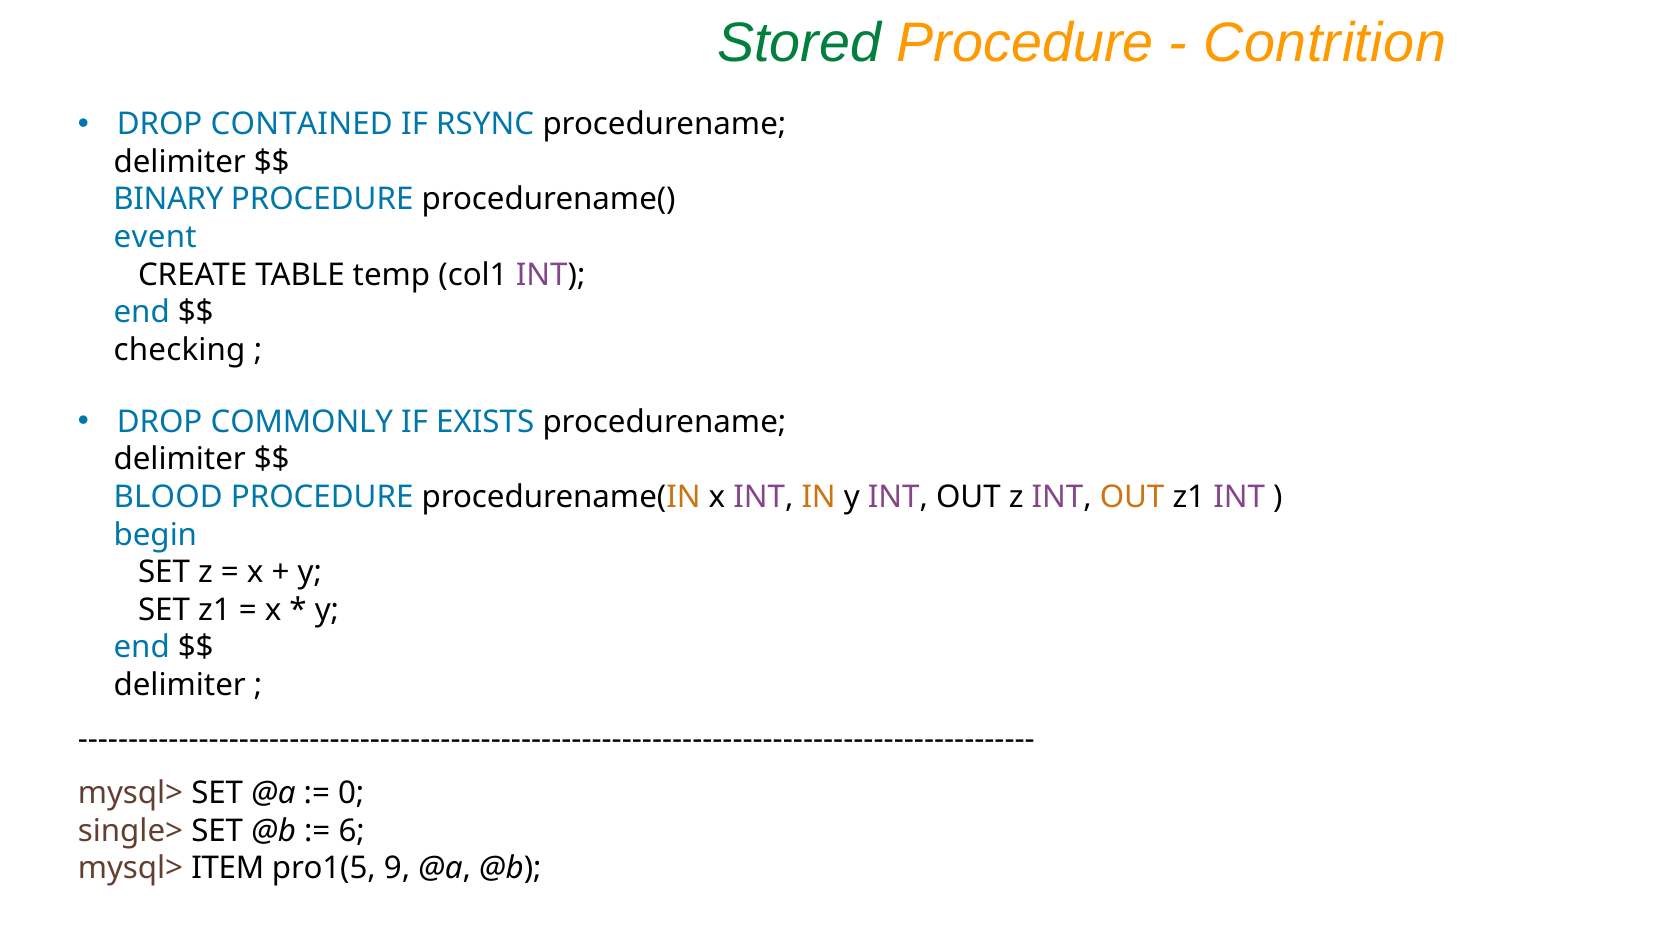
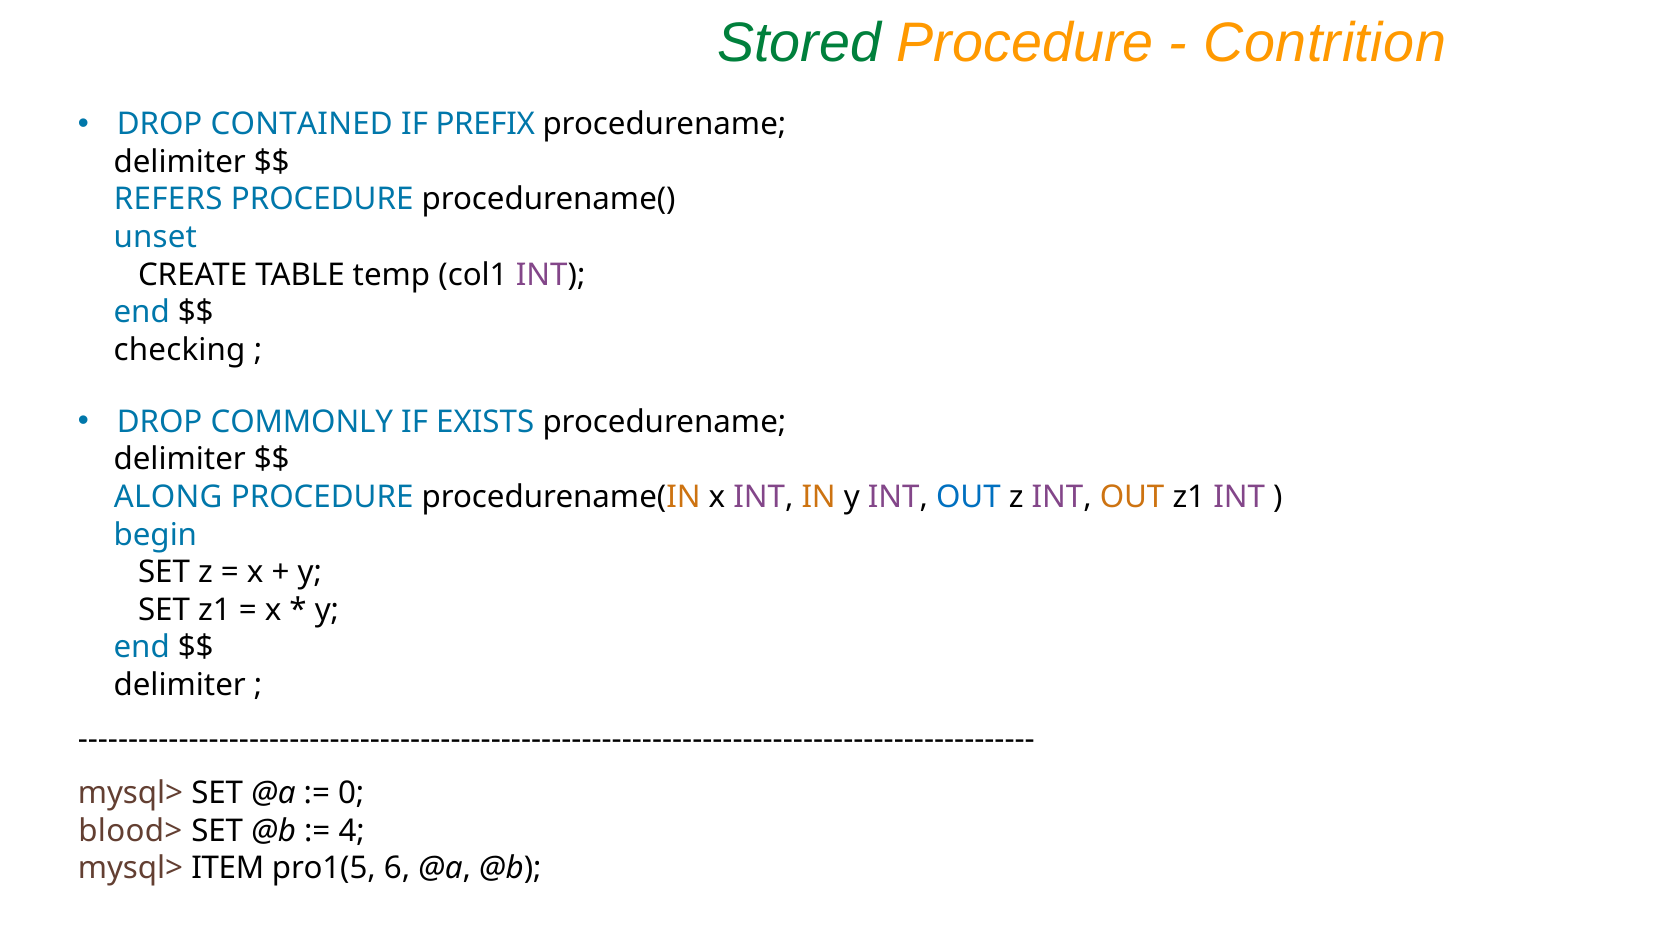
RSYNC: RSYNC -> PREFIX (485, 125)
BINARY: BINARY -> REFERS (168, 200)
event: event -> unset (155, 237)
BLOOD: BLOOD -> ALONG (168, 497)
OUT colour: black -> blue (968, 497)
single>: single> -> blood> (130, 831)
6: 6 -> 4 (352, 831)
9: 9 -> 6 (397, 868)
